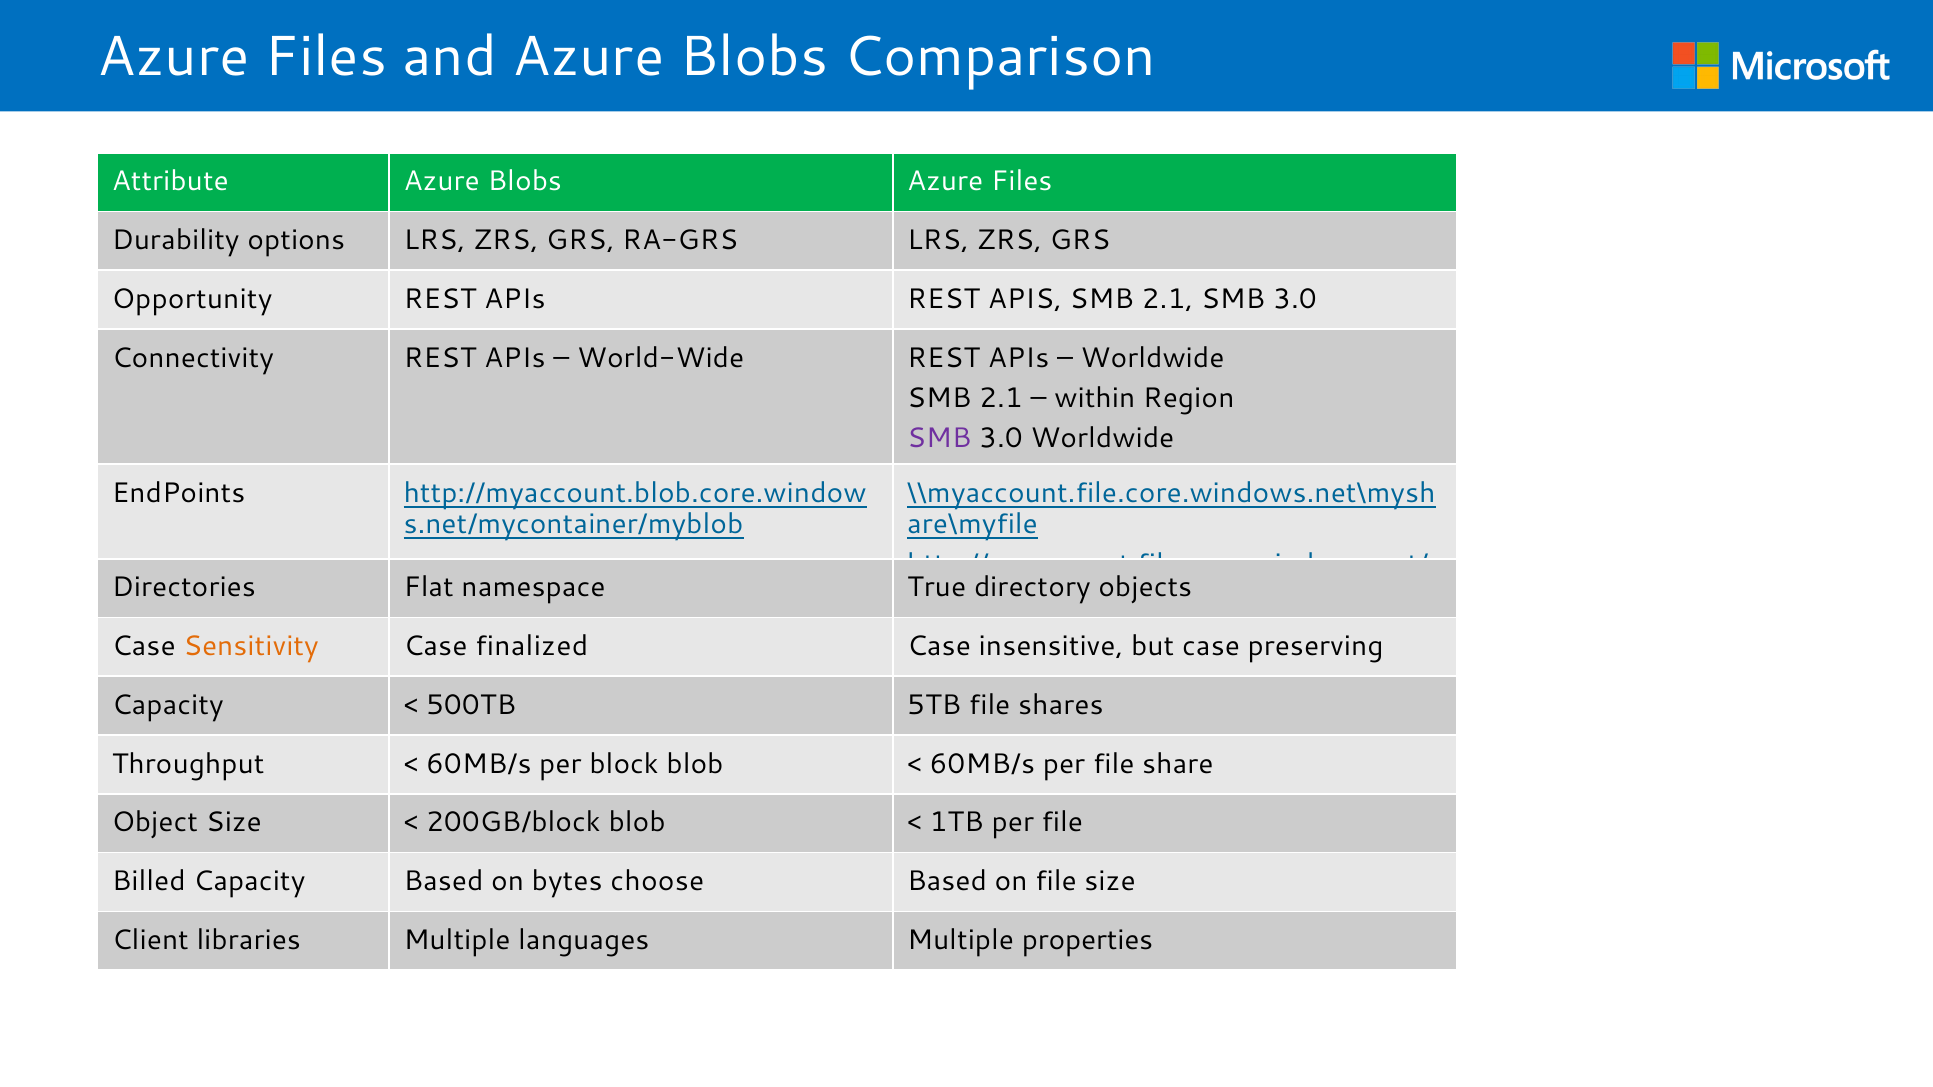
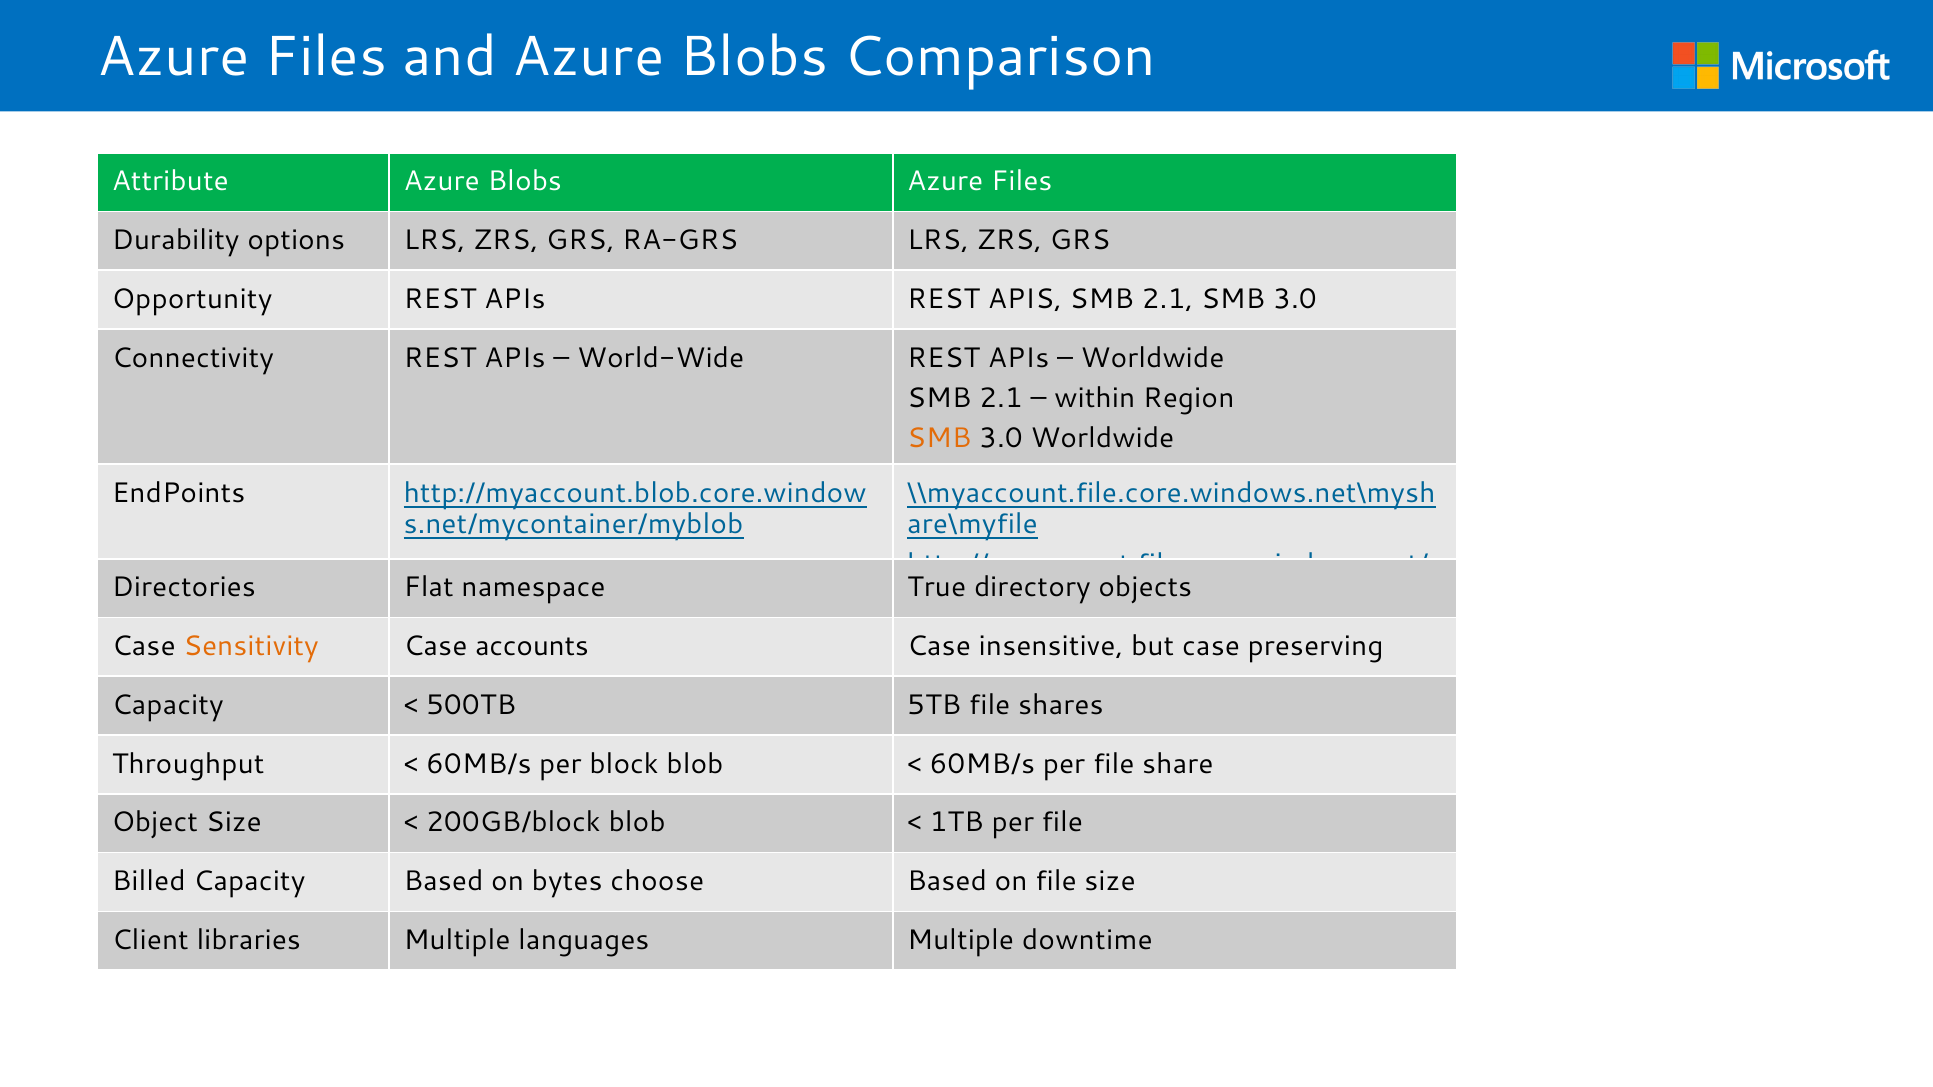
SMB colour: purple -> orange (939, 438)
finalized: finalized -> accounts (532, 647)
properties: properties -> downtime (1087, 940)
